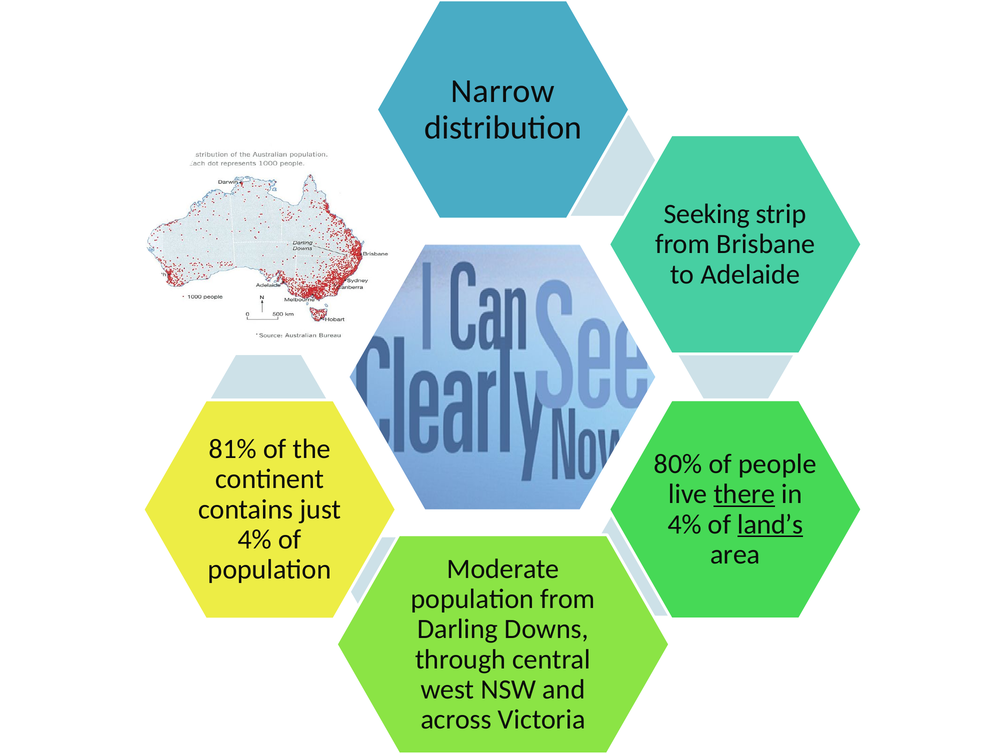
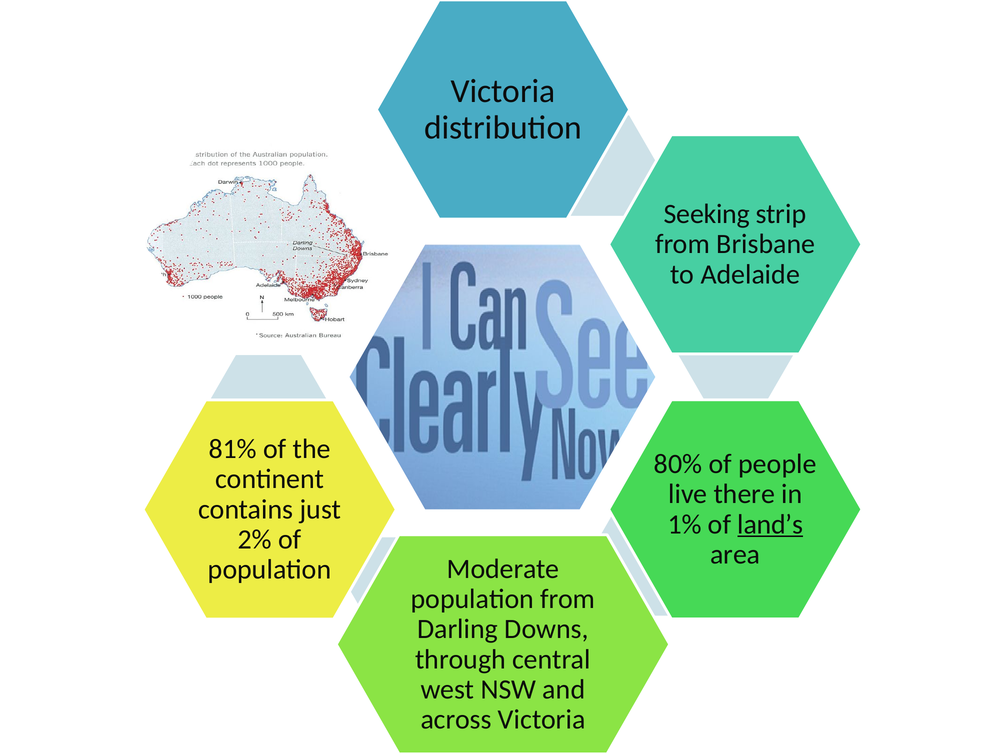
Narrow: Narrow -> Victoria (503, 91)
there underline: present -> none (744, 494)
4%: 4% -> 1% (685, 524)
4%: 4% -> 2% (255, 539)
